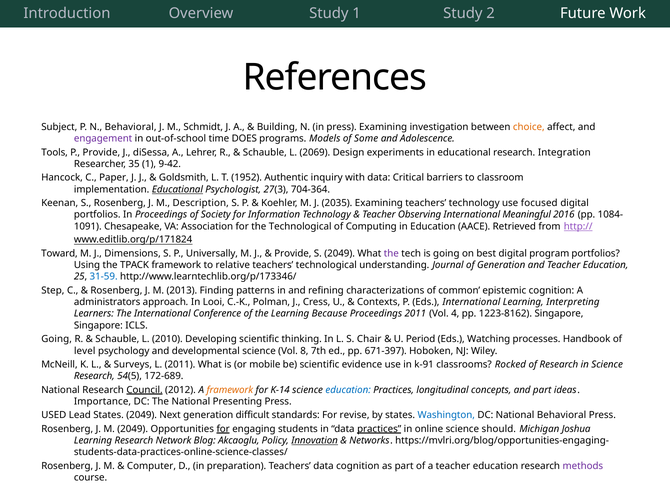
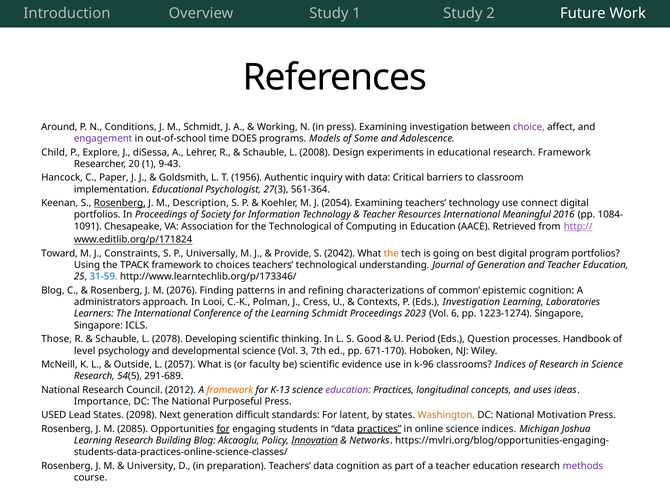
Subject: Subject -> Around (59, 127)
N Behavioral: Behavioral -> Conditions (131, 127)
Building: Building -> Working (277, 127)
choice colour: orange -> purple (529, 127)
Tools: Tools -> Child (54, 153)
P Provide: Provide -> Explore (101, 153)
2069: 2069 -> 2008 (315, 153)
research Integration: Integration -> Framework (564, 153)
35: 35 -> 20 (134, 164)
9-42: 9-42 -> 9-43 (170, 164)
1952: 1952 -> 1956 (247, 178)
Educational underline: present -> none (177, 190)
704-364: 704-364 -> 561-364 (310, 190)
Rosenberg underline: none -> present (120, 203)
2035: 2035 -> 2054 (337, 203)
focused: focused -> connect (539, 203)
Observing: Observing -> Resources (420, 215)
Dimensions: Dimensions -> Constraints (132, 254)
S 2049: 2049 -> 2042 (340, 254)
the colour: purple -> orange (391, 254)
relative: relative -> choices (233, 265)
Step: Step -> Blog (53, 291)
2013: 2013 -> 2076 (182, 291)
Eds International: International -> Investigation (471, 302)
Interpreting: Interpreting -> Laboratories (573, 302)
Learning Because: Because -> Schmidt (329, 314)
Proceedings 2011: 2011 -> 2023 (415, 314)
4: 4 -> 6 (455, 314)
1223-8162: 1223-8162 -> 1223-1274 (505, 314)
Going: Going -> Those (57, 339)
2010: 2010 -> 2078 (167, 339)
Chair: Chair -> Good (369, 339)
Watching: Watching -> Question (489, 339)
8: 8 -> 3 (304, 351)
671-397: 671-397 -> 671-170 (386, 351)
Surveys: Surveys -> Outside (133, 365)
L 2011: 2011 -> 2057 (180, 365)
mobile: mobile -> faculty (265, 365)
k‐91: k‐91 -> k‐96 (424, 365)
classrooms Rocked: Rocked -> Indices (510, 365)
172-689: 172-689 -> 291-689 (164, 377)
Council underline: present -> none (145, 390)
K-14: K-14 -> K-13 (280, 390)
education colour: blue -> purple (348, 390)
and part: part -> uses (542, 390)
Presenting: Presenting -> Purposeful (237, 402)
States 2049: 2049 -> 2098 (142, 416)
revise: revise -> latent (355, 416)
Washington colour: blue -> orange (446, 416)
National Behavioral: Behavioral -> Motivation (562, 416)
M 2049: 2049 -> 2085 (133, 429)
science should: should -> indices (499, 429)
Network: Network -> Building (174, 441)
Computer: Computer -> University (151, 466)
